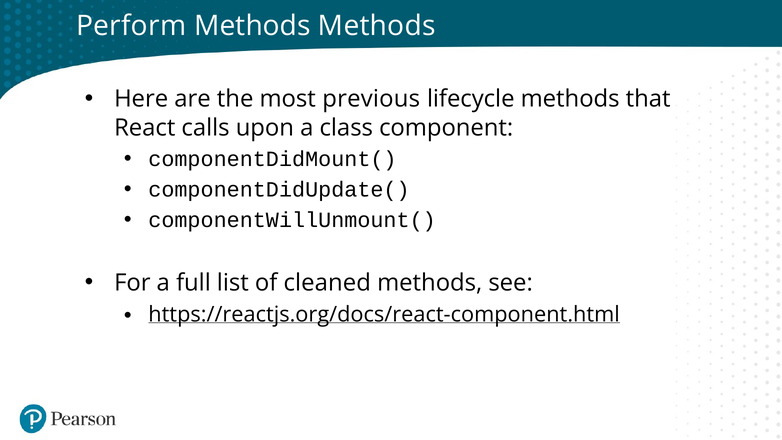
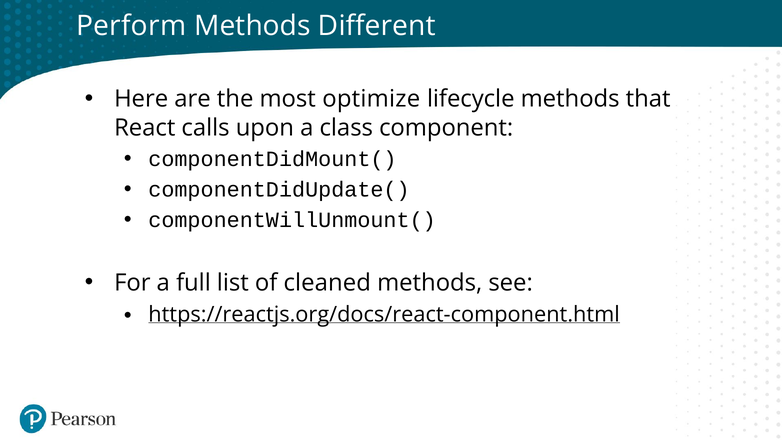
Methods Methods: Methods -> Different (377, 26)
previous: previous -> optimize (371, 99)
